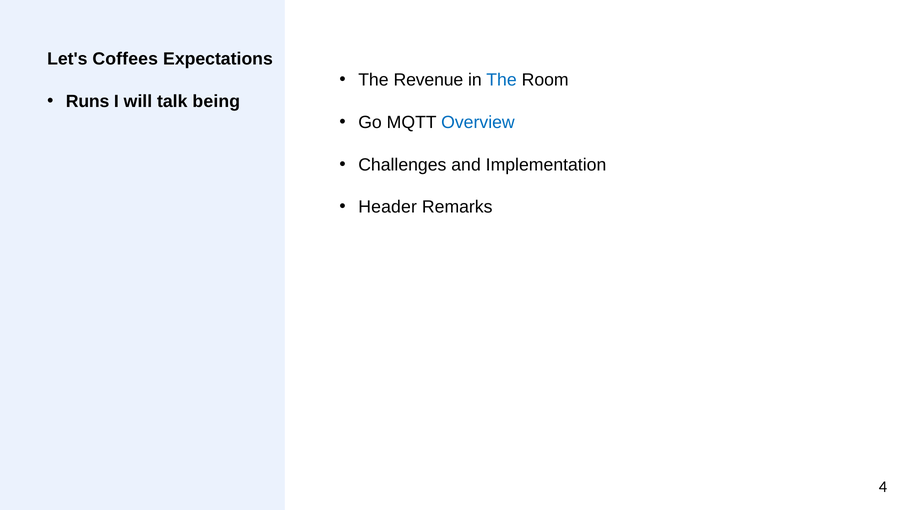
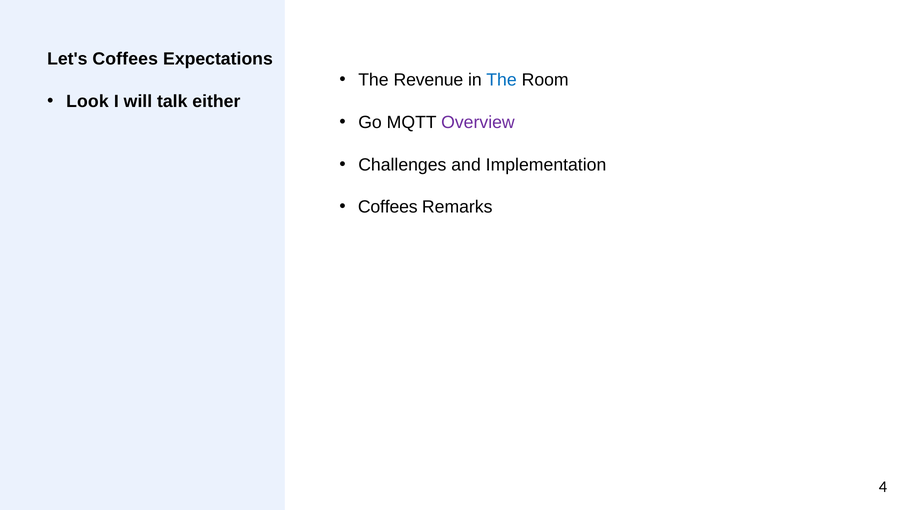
Runs: Runs -> Look (87, 101)
being: being -> either (216, 101)
Overview colour: blue -> purple (478, 122)
Header: Header -> Coffees (388, 207)
